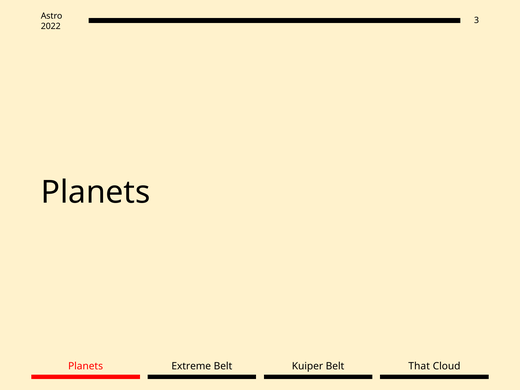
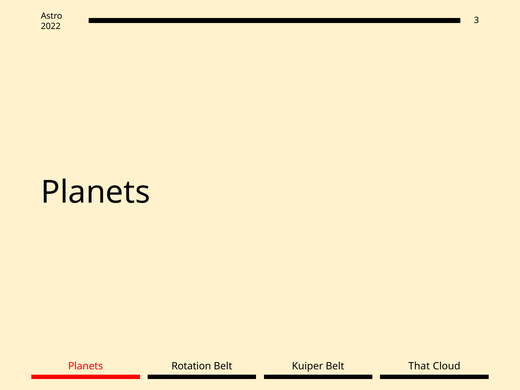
Extreme: Extreme -> Rotation (191, 366)
